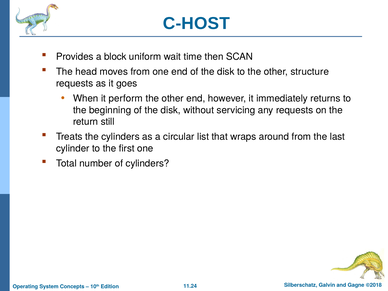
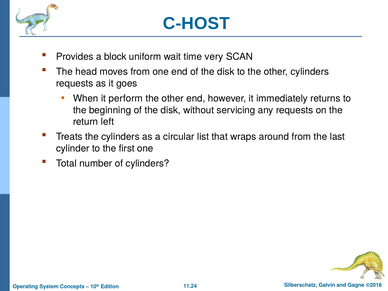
then: then -> very (214, 57)
other structure: structure -> cylinders (310, 72)
still: still -> left (108, 122)
